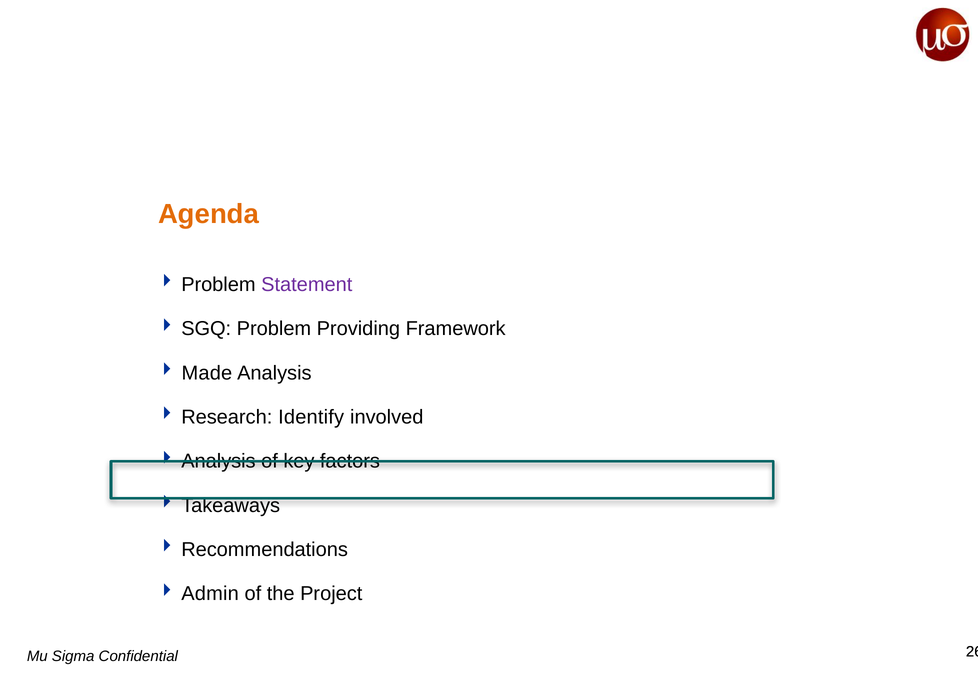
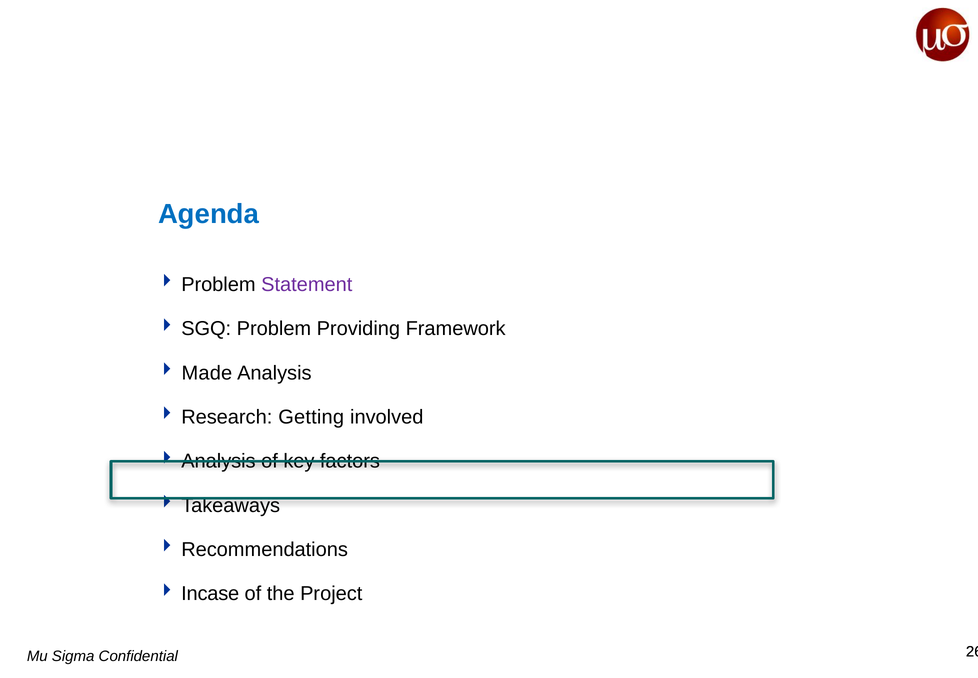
Agenda colour: orange -> blue (209, 214)
Identify: Identify -> Getting (311, 417)
Admin: Admin -> Incase (210, 593)
